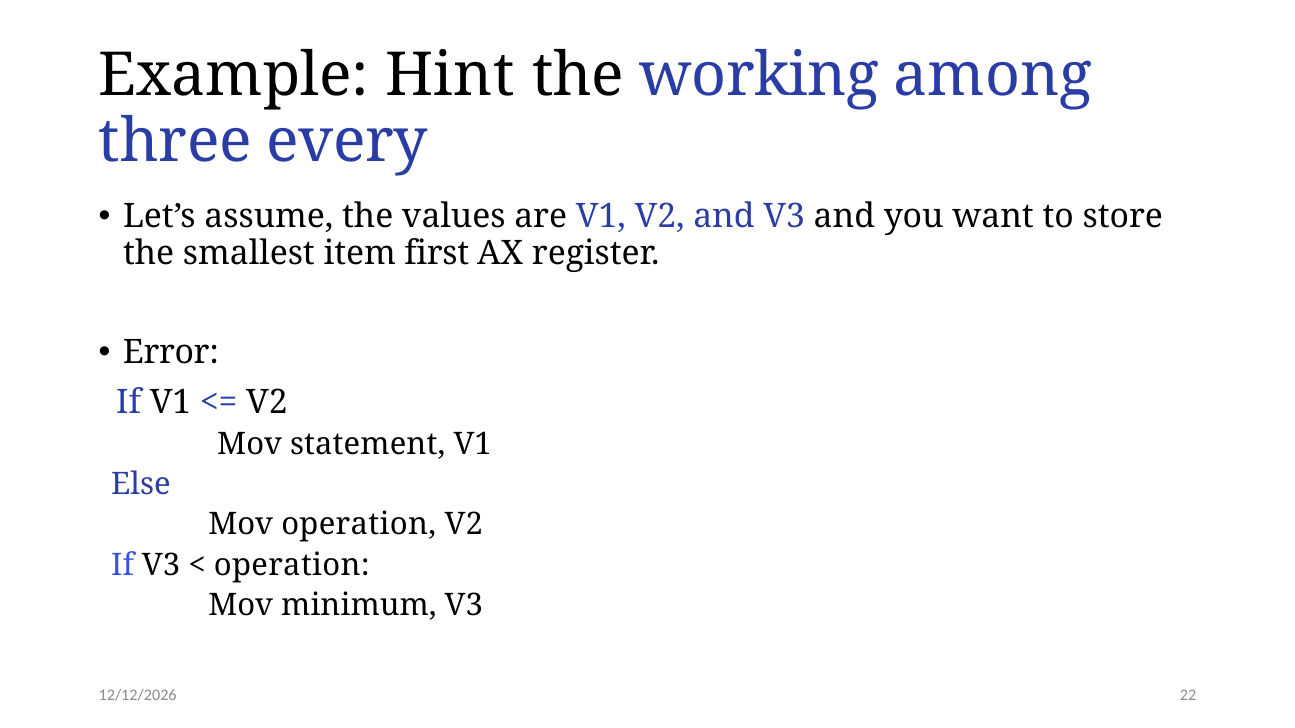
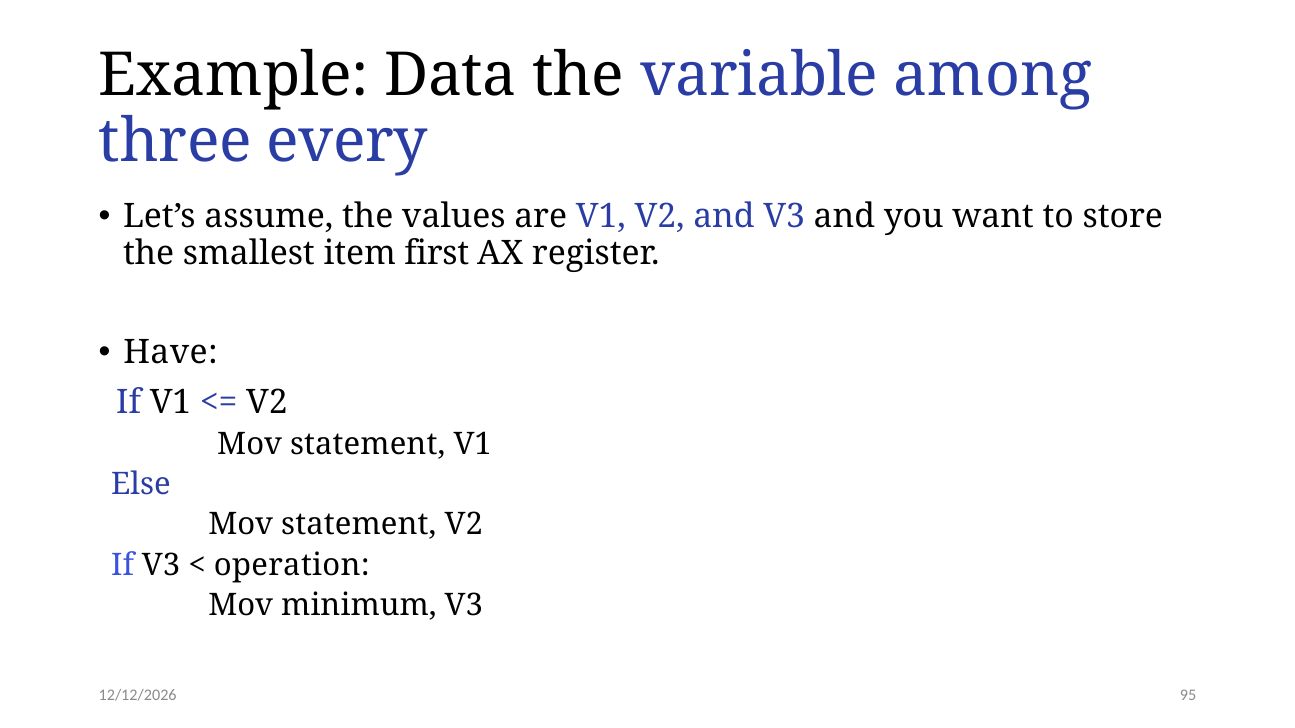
Hint: Hint -> Data (451, 76)
working: working -> variable (759, 76)
Error: Error -> Have (171, 353)
operation: operation -> statement (359, 525)
22: 22 -> 95 (1188, 695)
